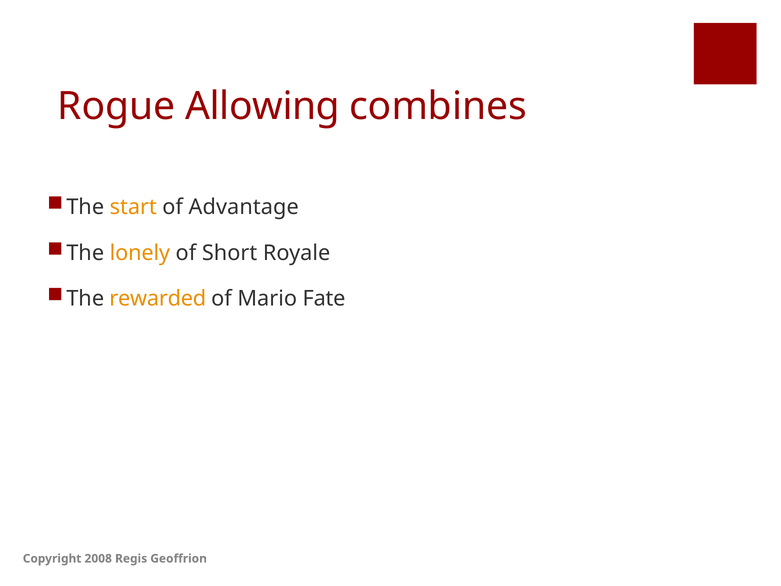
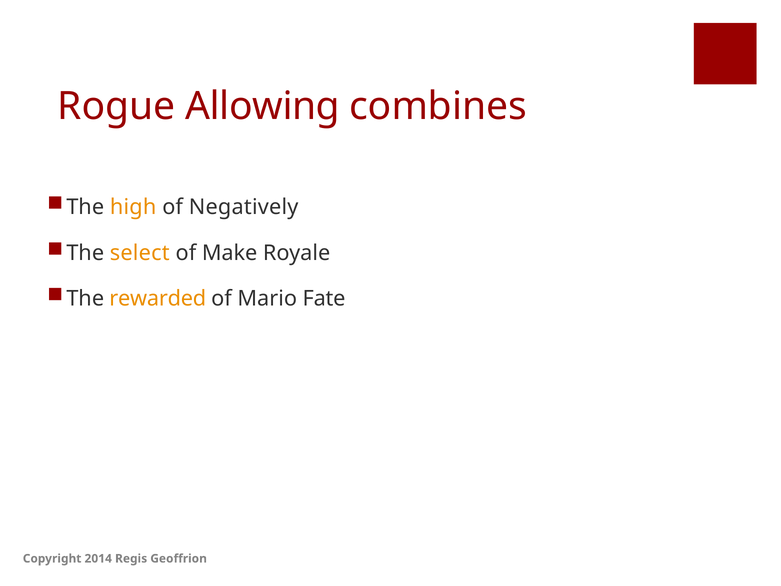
start: start -> high (133, 207)
Advantage: Advantage -> Negatively (244, 207)
lonely: lonely -> select (140, 253)
Short: Short -> Make (230, 253)
2008: 2008 -> 2014 (98, 558)
